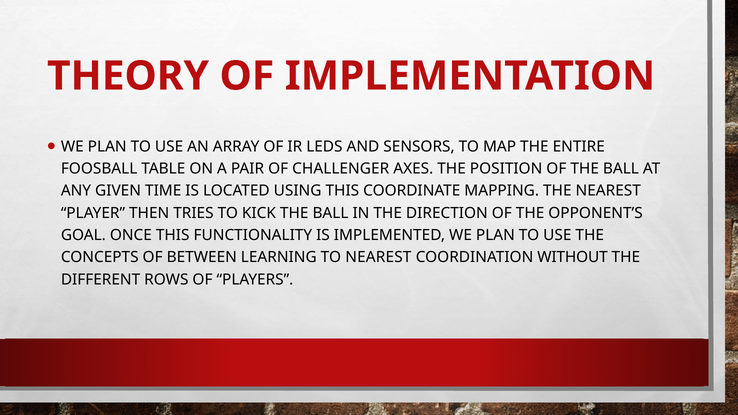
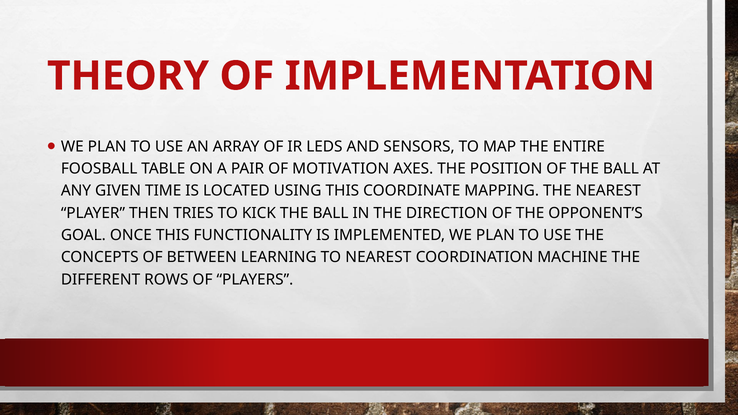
CHALLENGER: CHALLENGER -> MOTIVATION (341, 169)
WITHOUT: WITHOUT -> MACHINE (572, 257)
